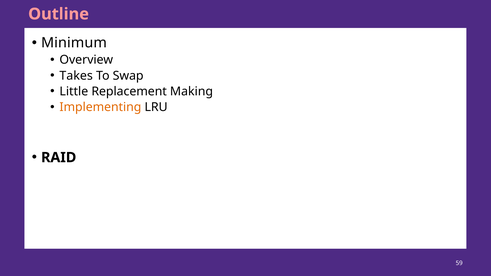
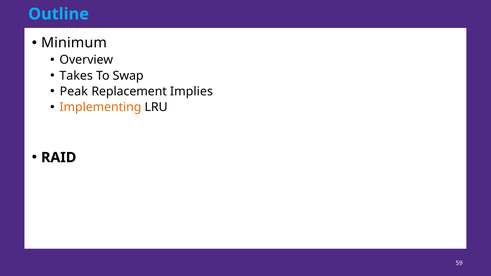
Outline colour: pink -> light blue (59, 14)
Little: Little -> Peak (74, 92)
Making: Making -> Implies (191, 92)
